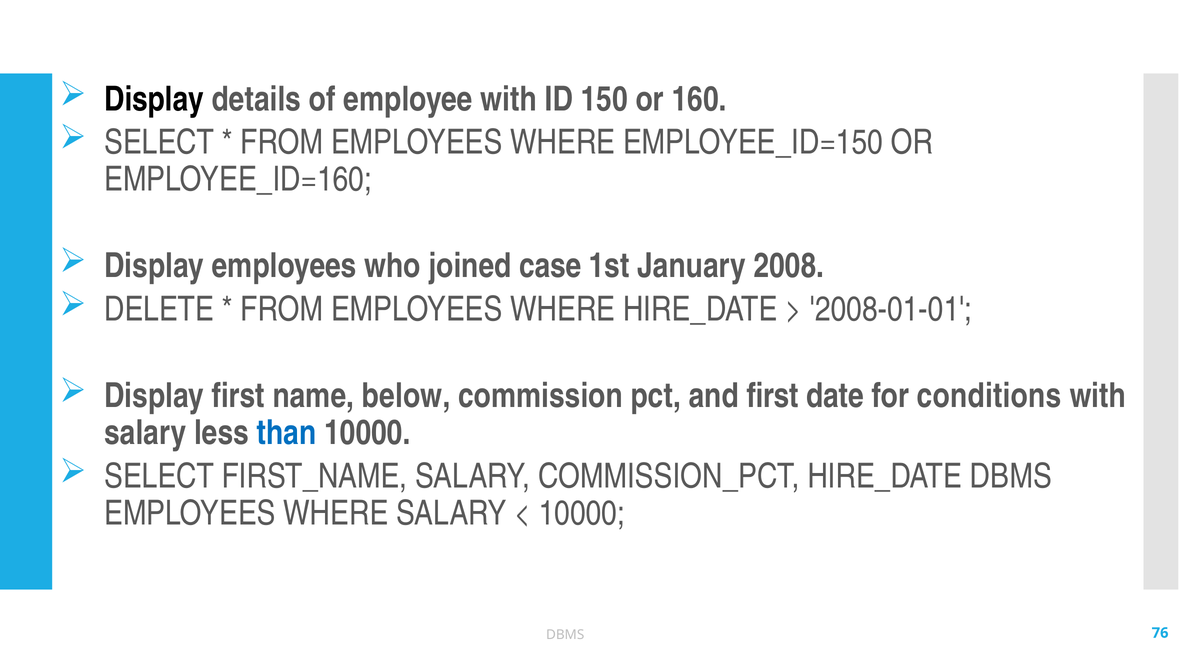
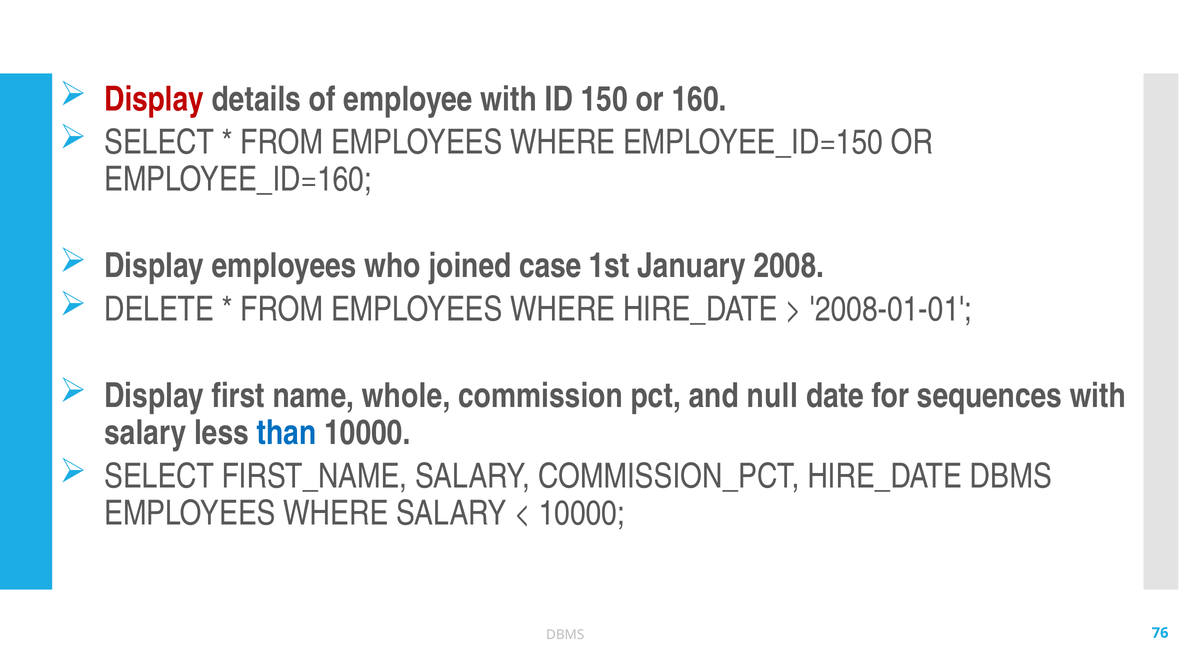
Display colour: black -> red (154, 99)
below: below -> whole (406, 396)
and first: first -> null (772, 396)
conditions: conditions -> sequences (989, 396)
